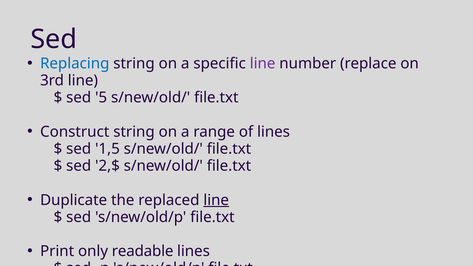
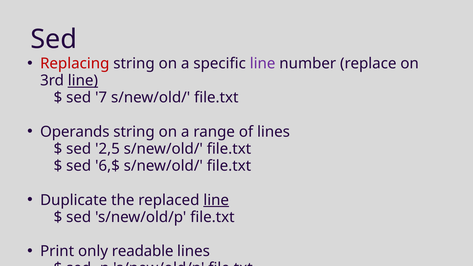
Replacing colour: blue -> red (75, 64)
line underline: none -> present (83, 81)
5: 5 -> 7 (101, 98)
Construct: Construct -> Operands (75, 132)
1,5: 1,5 -> 2,5 (107, 149)
2,$: 2,$ -> 6,$ (107, 166)
